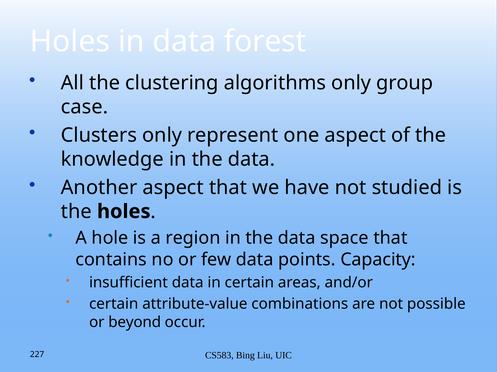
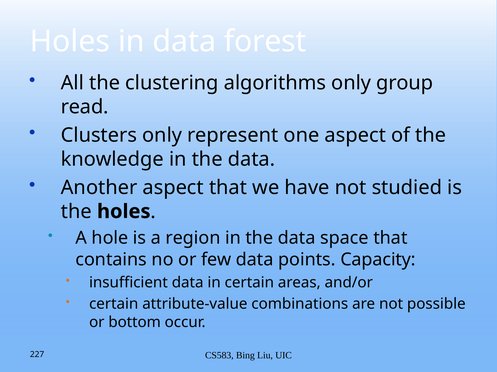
case: case -> read (85, 107)
beyond: beyond -> bottom (135, 323)
